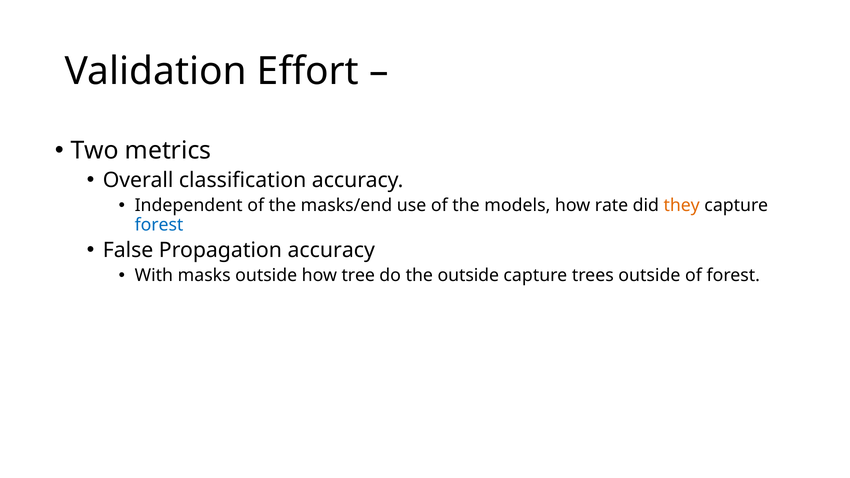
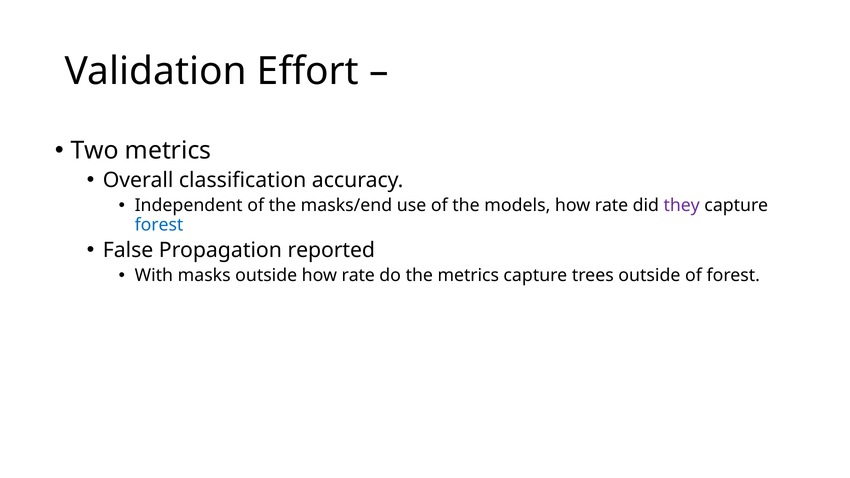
they colour: orange -> purple (682, 206)
Propagation accuracy: accuracy -> reported (331, 250)
tree: tree -> rate (358, 276)
the outside: outside -> metrics (468, 276)
